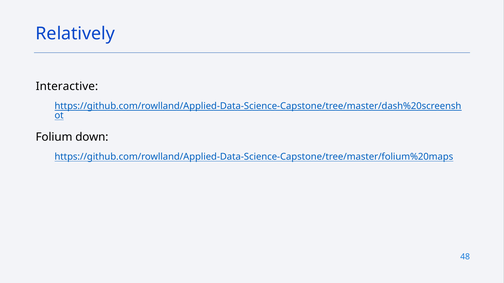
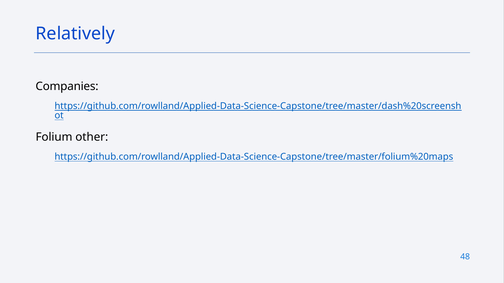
Interactive: Interactive -> Companies (67, 86)
down: down -> other (92, 137)
